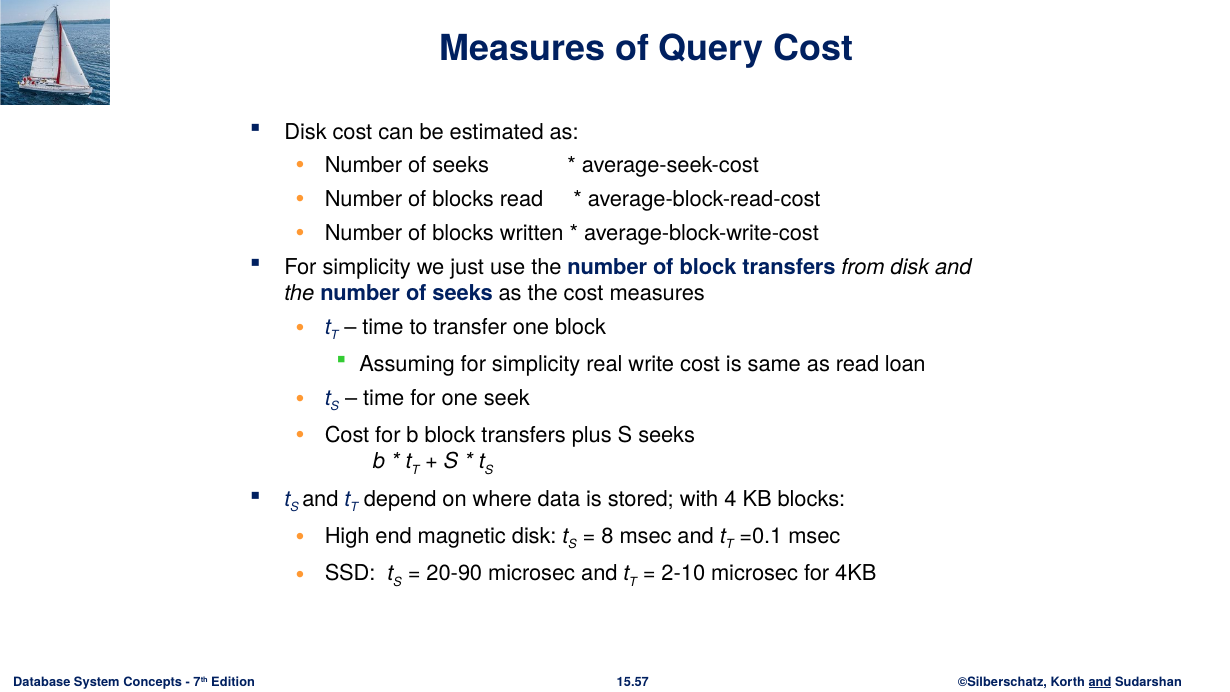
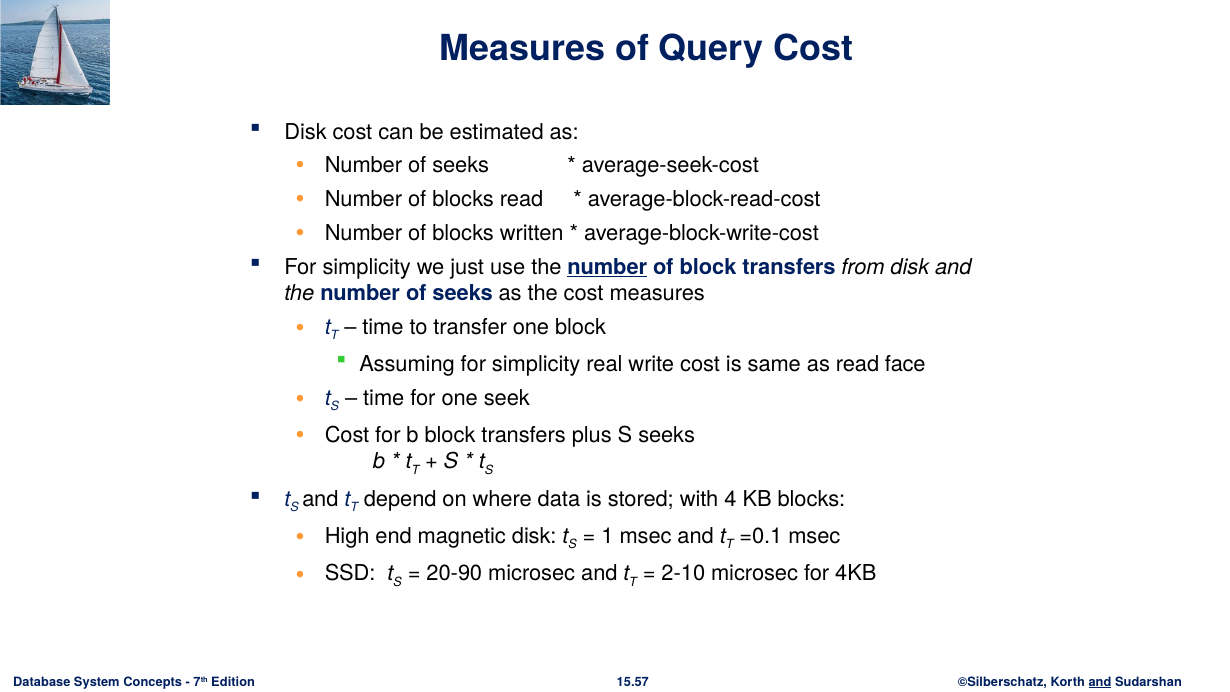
number underline: none -> present (607, 267)
loan: loan -> face (905, 364)
8: 8 -> 1 (607, 536)
